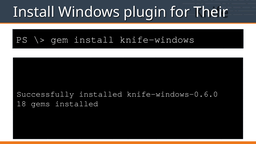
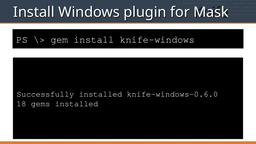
Their: Their -> Mask (211, 12)
